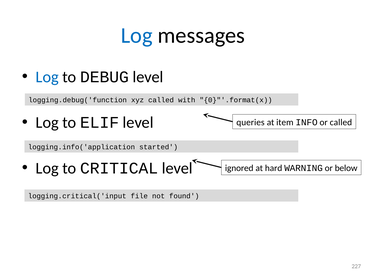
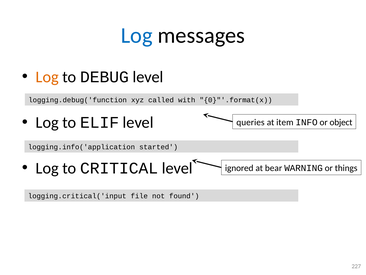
Log colour: blue -> orange (47, 77)
or called: called -> object (341, 122)
hard: hard -> bear (274, 168)
below: below -> things (346, 168)
